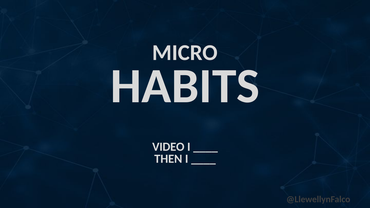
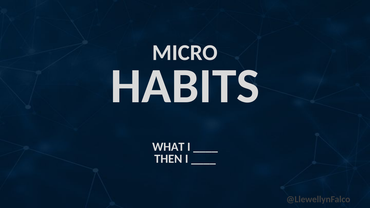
VIDEO: VIDEO -> WHAT (168, 147)
